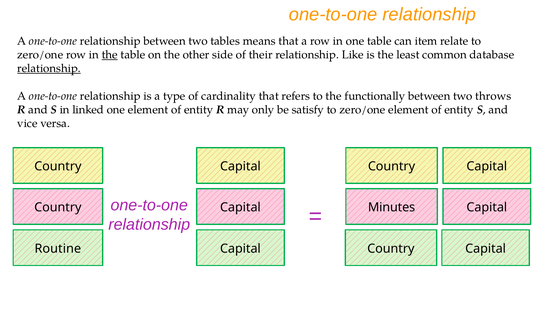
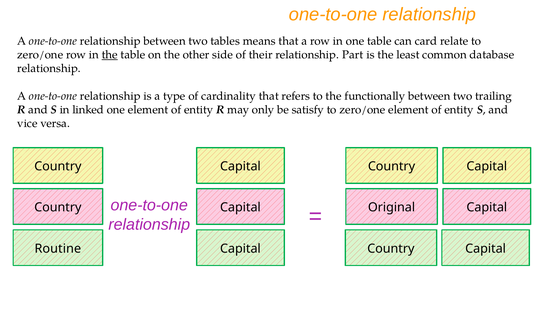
item: item -> card (426, 41)
Like: Like -> Part (353, 55)
relationship underline: present -> none (49, 68)
throws: throws -> trailing (493, 96)
Minutes: Minutes -> Original (392, 207)
